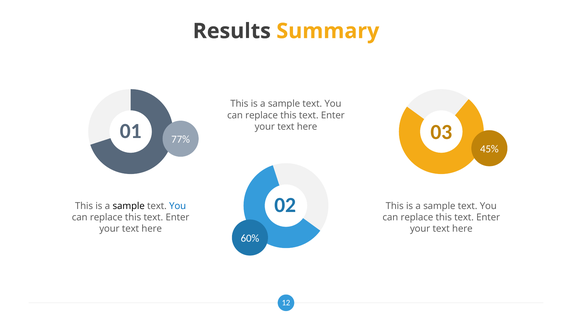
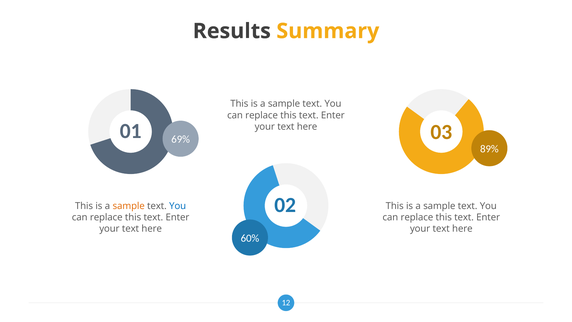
77%: 77% -> 69% (181, 139)
45%: 45% -> 89% (489, 149)
sample colour: black -> orange (129, 206)
